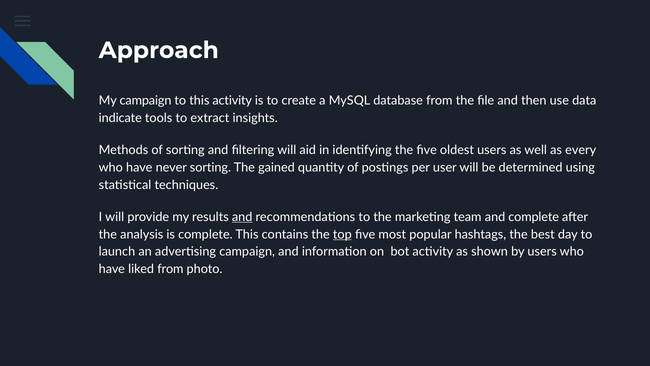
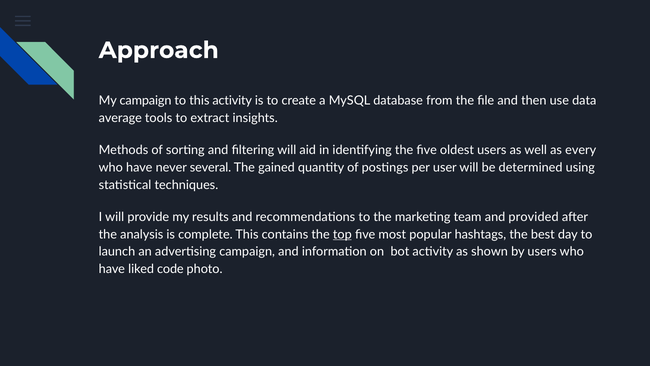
indicate: indicate -> average (120, 118)
never sorting: sorting -> several (210, 167)
and underline: present -> none (242, 217)
and complete: complete -> provided (534, 217)
liked from: from -> code (170, 269)
